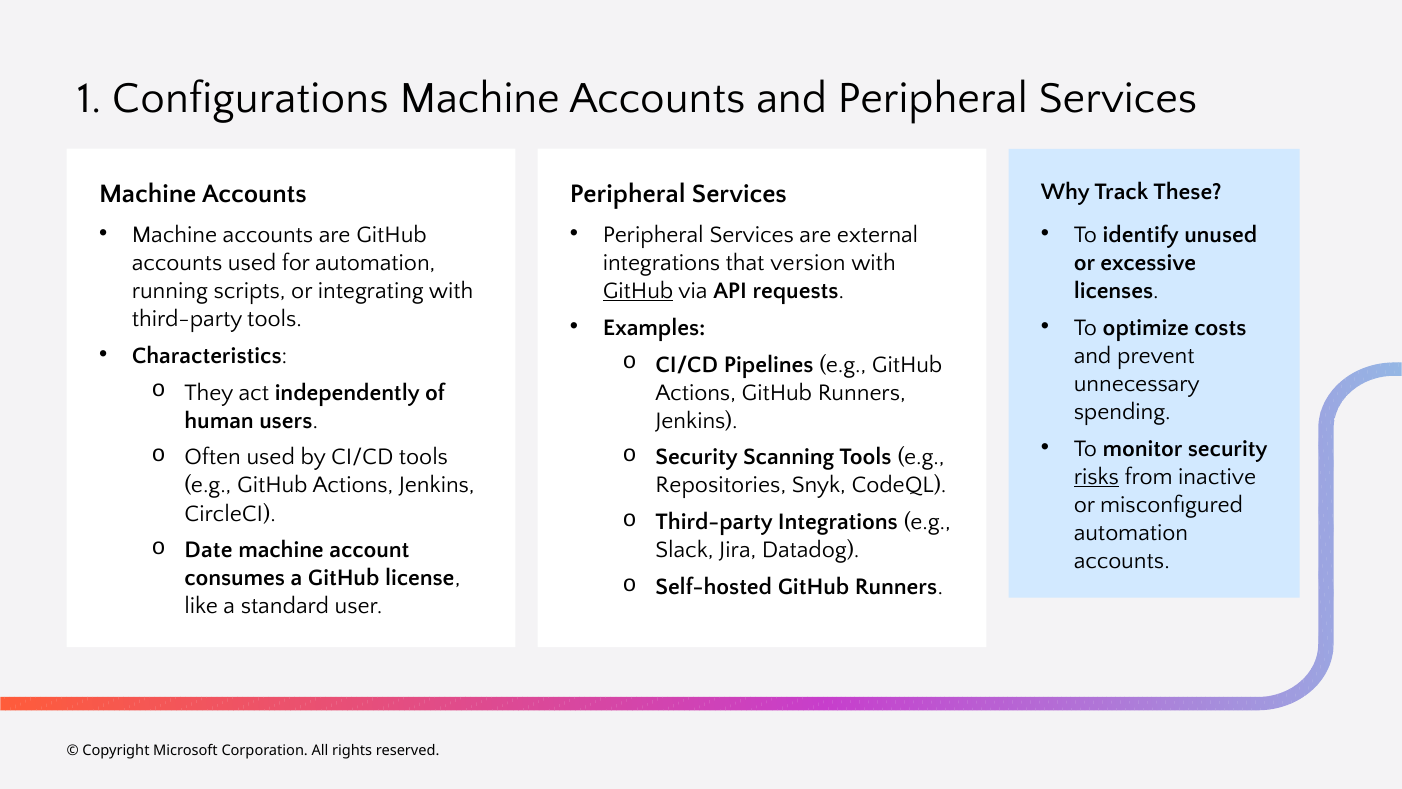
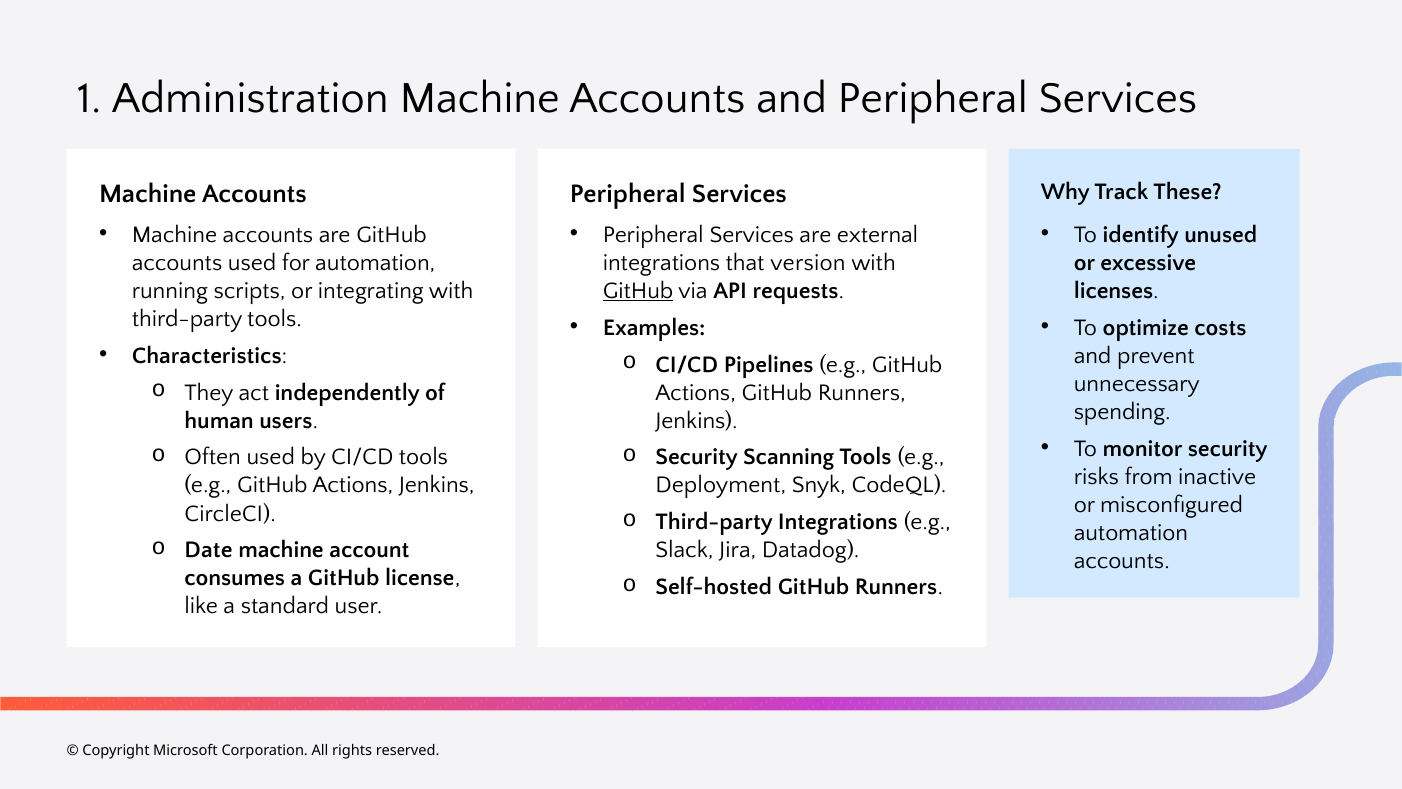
Configurations: Configurations -> Administration (250, 98)
risks underline: present -> none (1096, 476)
Repositories: Repositories -> Deployment (721, 485)
